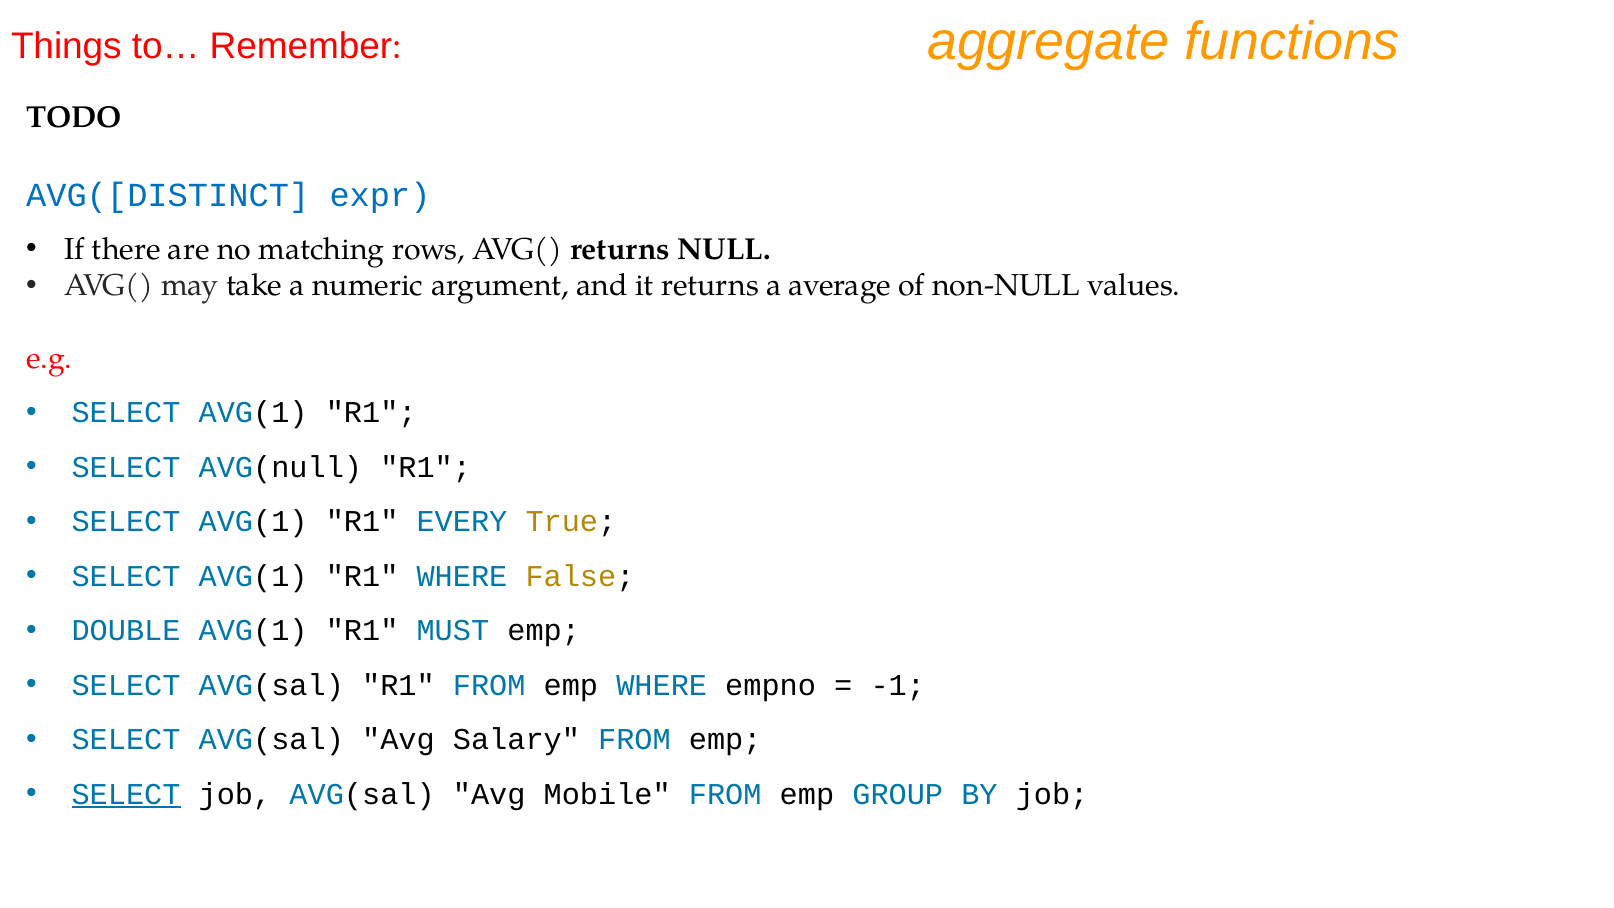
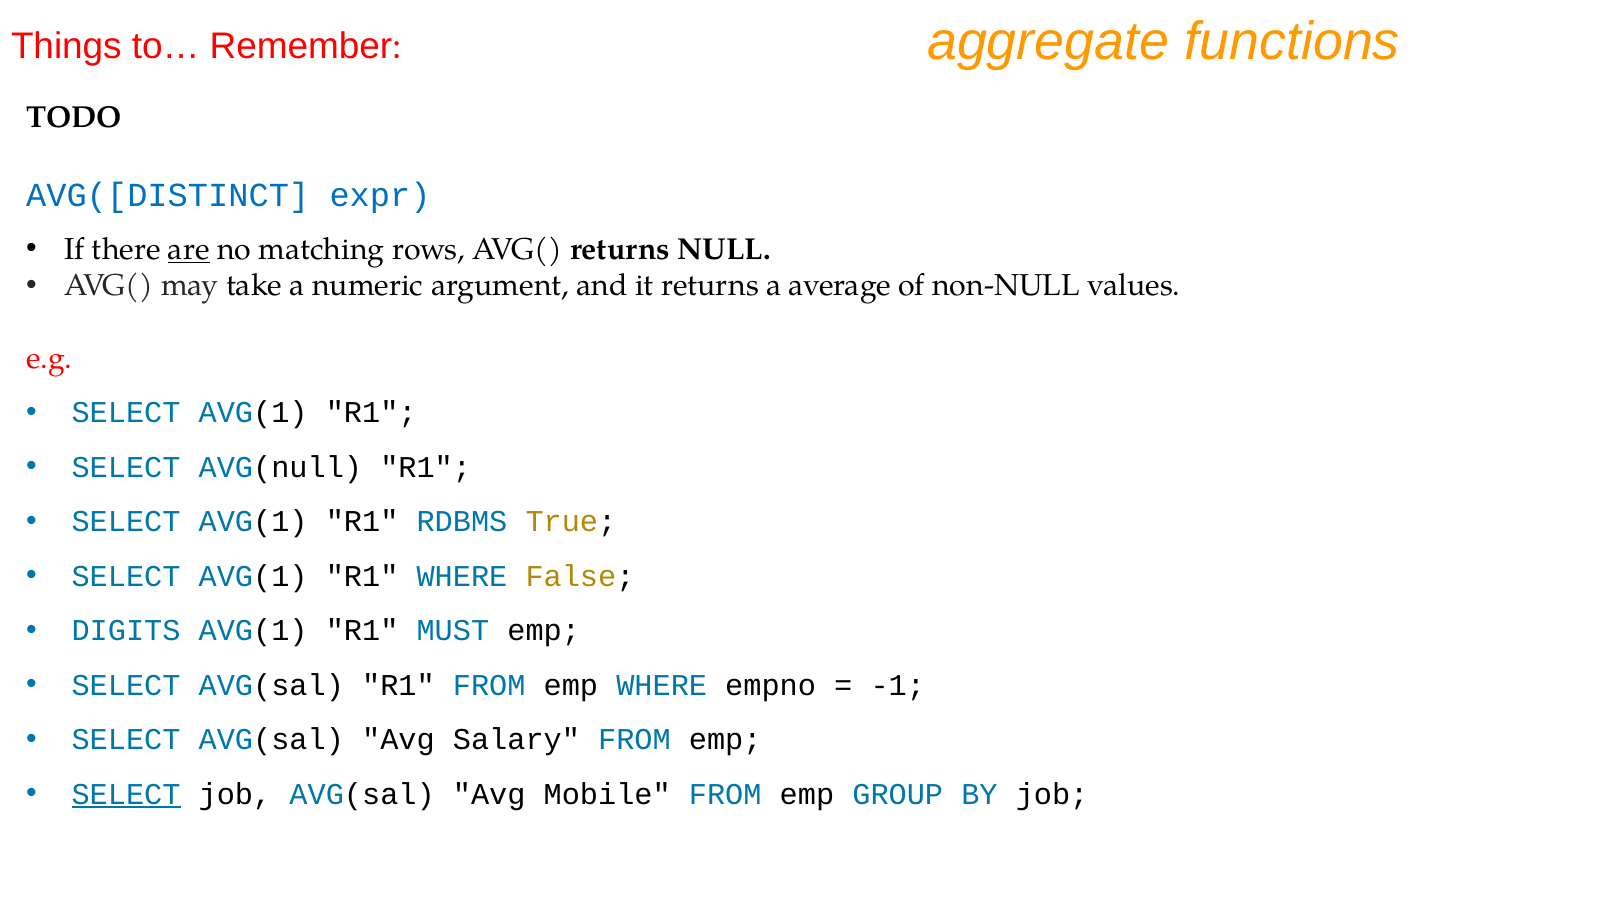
are underline: none -> present (189, 250)
EVERY: EVERY -> RDBMS (462, 522)
DOUBLE: DOUBLE -> DIGITS (126, 631)
